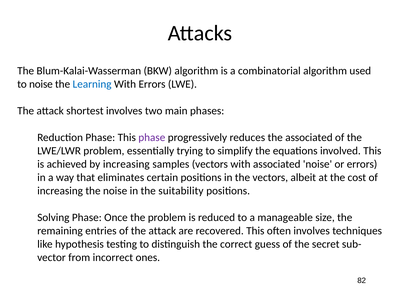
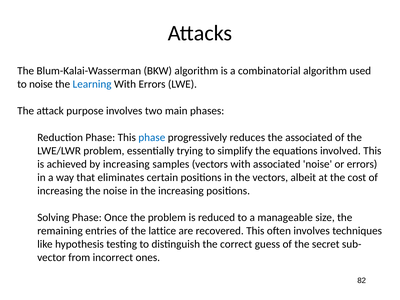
shortest: shortest -> purpose (85, 111)
phase colour: purple -> blue (152, 137)
the suitability: suitability -> increasing (181, 191)
of the attack: attack -> lattice (162, 231)
